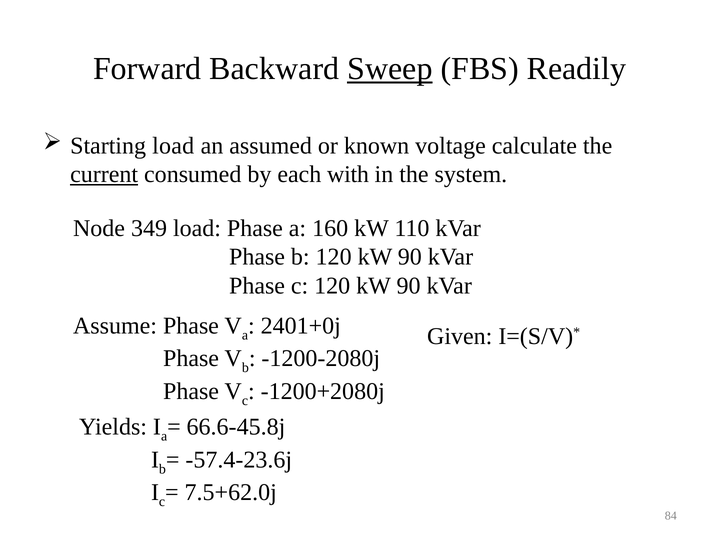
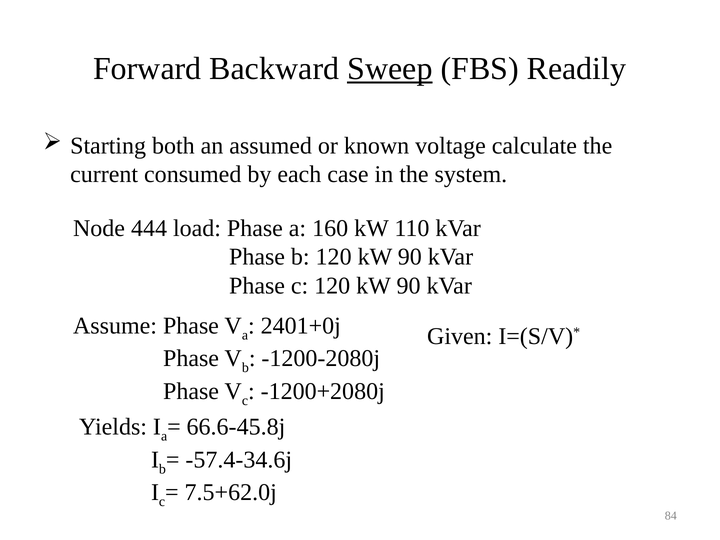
Starting load: load -> both (173, 146)
current underline: present -> none (104, 174)
with: with -> case (348, 174)
349: 349 -> 444 (149, 228)
-57.4-23.6j: -57.4-23.6j -> -57.4-34.6j (239, 460)
